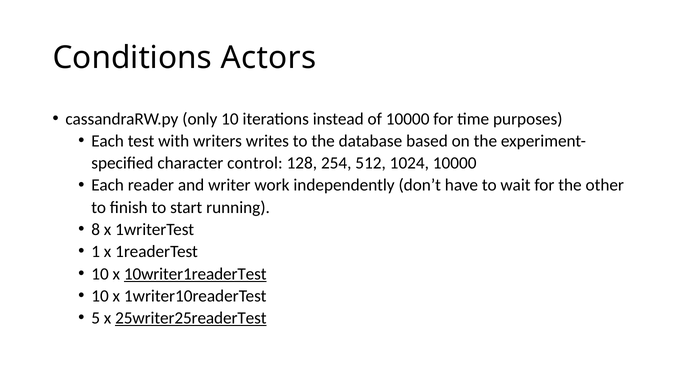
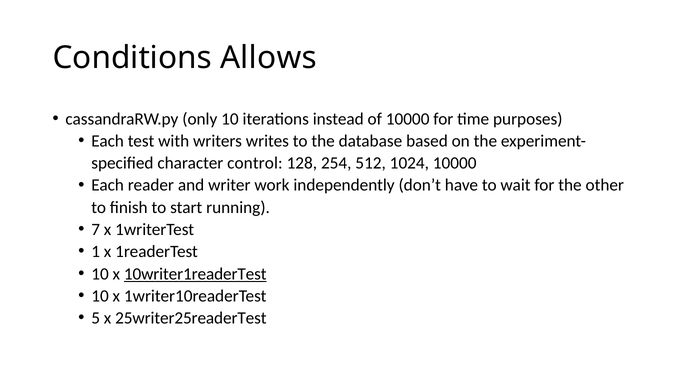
Actors: Actors -> Allows (268, 58)
8: 8 -> 7 (96, 229)
25writer25readerTest underline: present -> none (191, 318)
